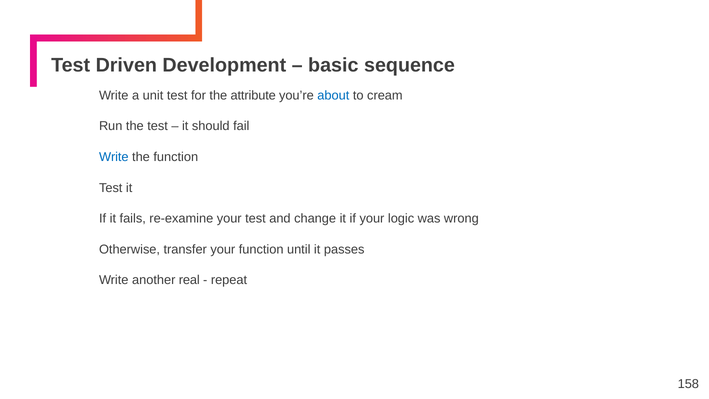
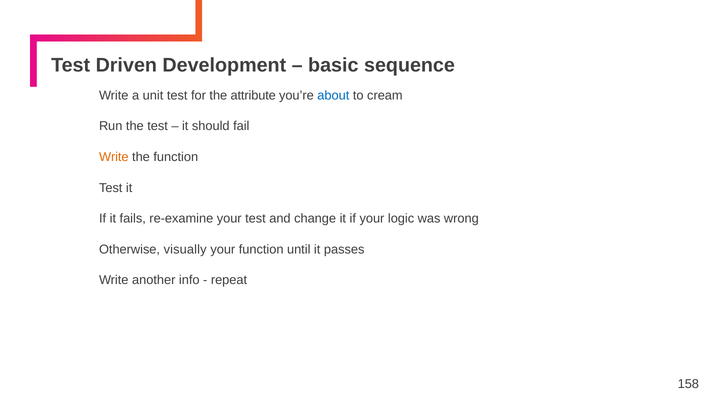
Write colour: blue -> orange (114, 157)
transfer: transfer -> visually (185, 249)
real: real -> info (189, 280)
